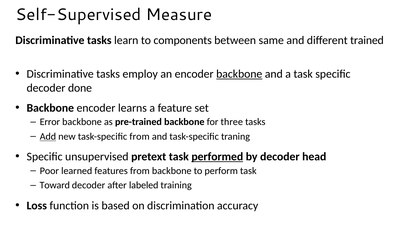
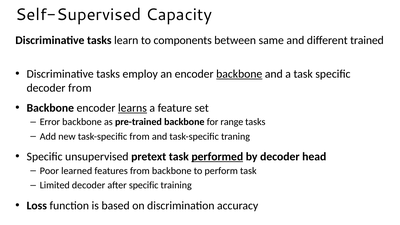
Measure: Measure -> Capacity (179, 15)
decoder done: done -> from (80, 88)
learns underline: none -> present (132, 108)
three: three -> range (232, 122)
Add underline: present -> none (48, 137)
Toward: Toward -> Limited (55, 185)
after labeled: labeled -> specific (144, 185)
